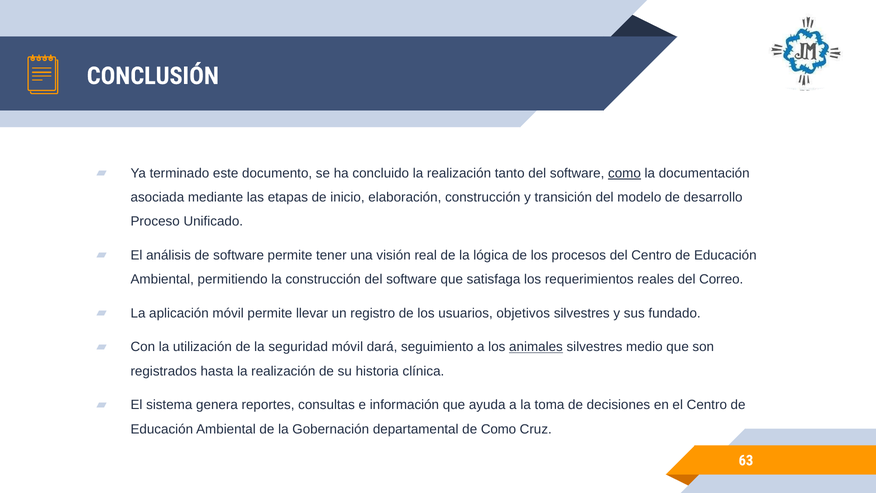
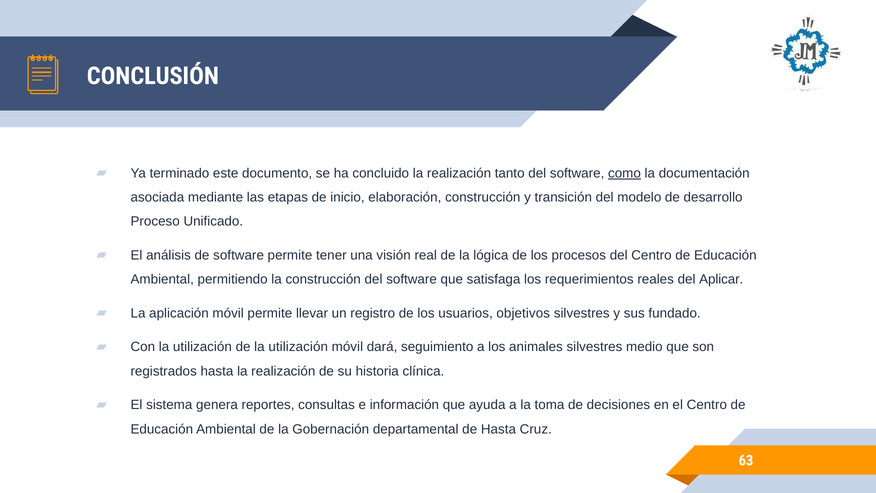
Correo: Correo -> Aplicar (721, 279)
de la seguridad: seguridad -> utilización (298, 347)
animales underline: present -> none (536, 347)
de Como: Como -> Hasta (498, 429)
